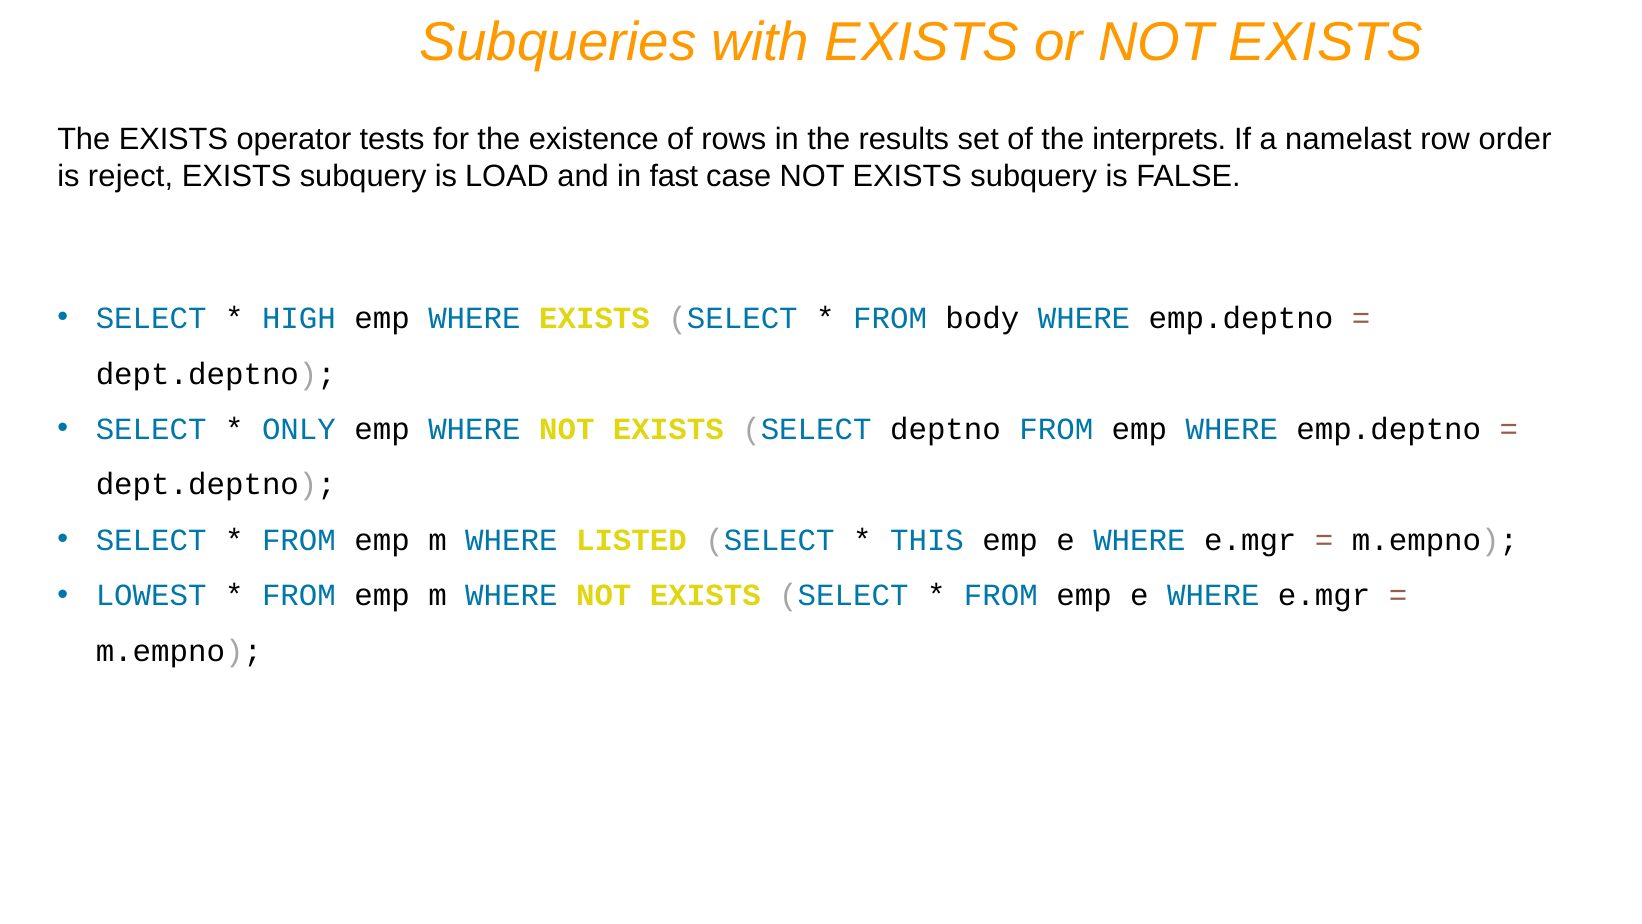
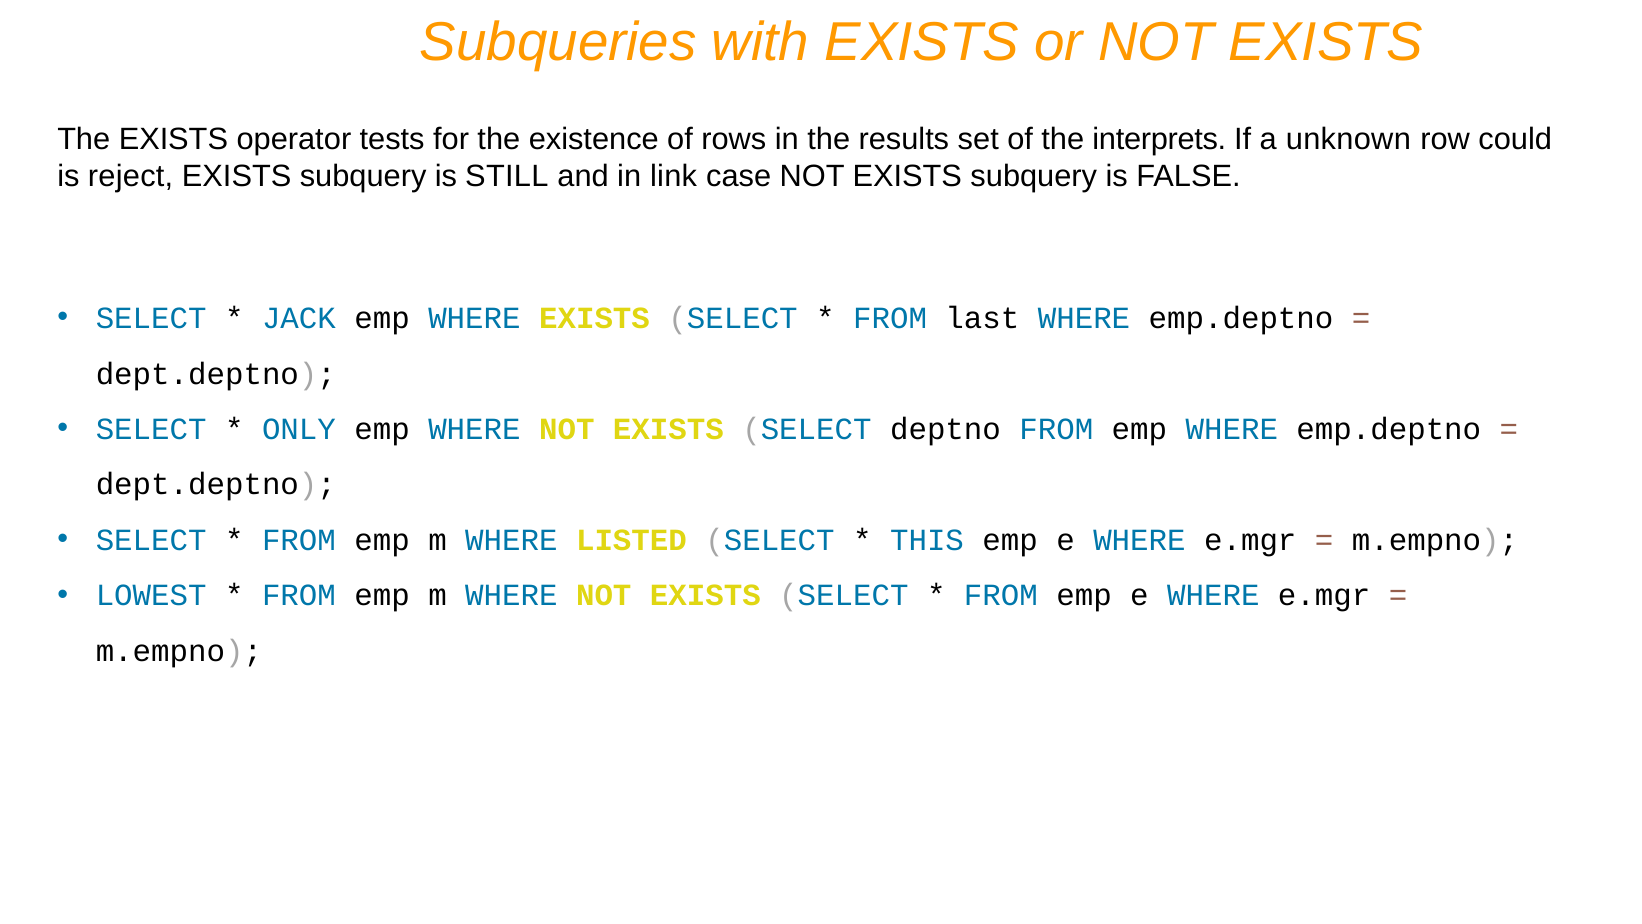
namelast: namelast -> unknown (1348, 140)
order: order -> could (1515, 140)
LOAD: LOAD -> STILL (507, 176)
fast: fast -> link (674, 176)
HIGH: HIGH -> JACK (299, 318)
body: body -> last (982, 318)
